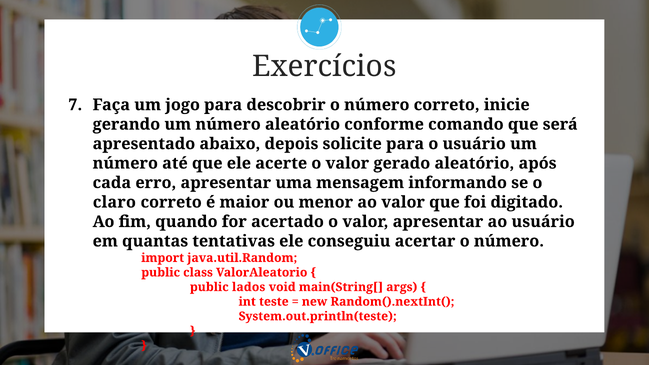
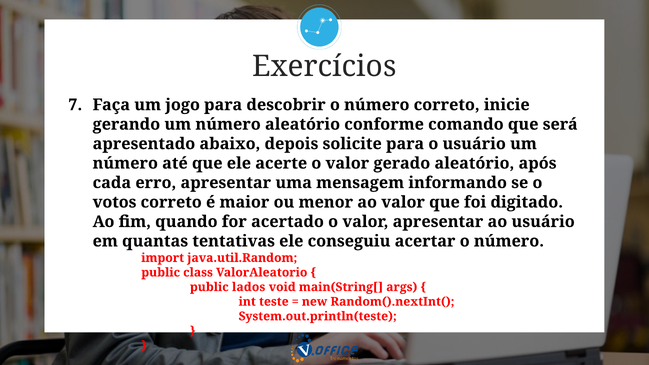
claro: claro -> votos (115, 202)
